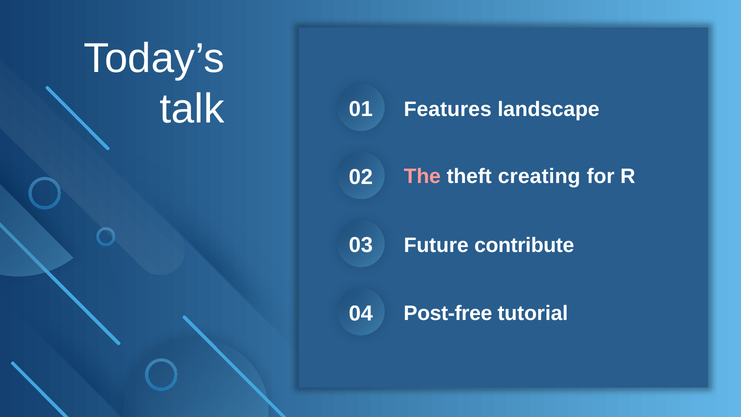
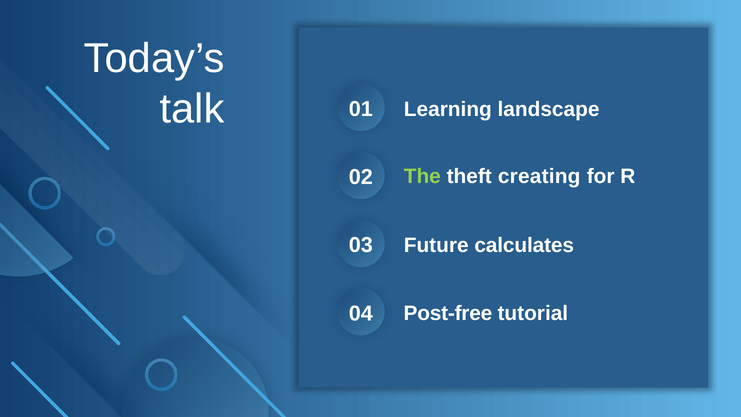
Features: Features -> Learning (448, 109)
The colour: pink -> light green (422, 176)
contribute: contribute -> calculates (524, 245)
